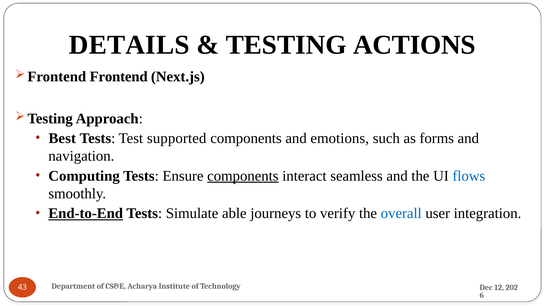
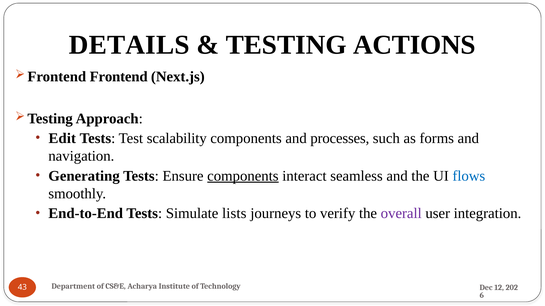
Best: Best -> Edit (62, 139)
supported: supported -> scalability (177, 139)
emotions: emotions -> processes (340, 139)
Computing: Computing -> Generating (84, 176)
End-to-End underline: present -> none (86, 214)
able: able -> lists (234, 214)
overall colour: blue -> purple (401, 214)
